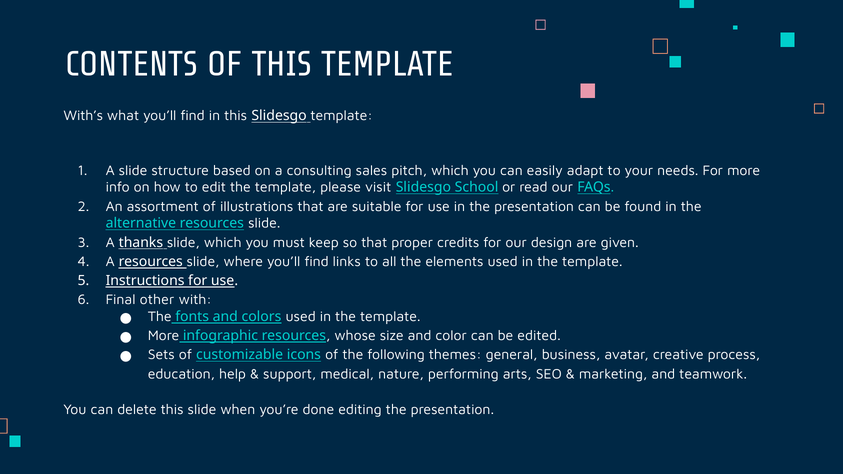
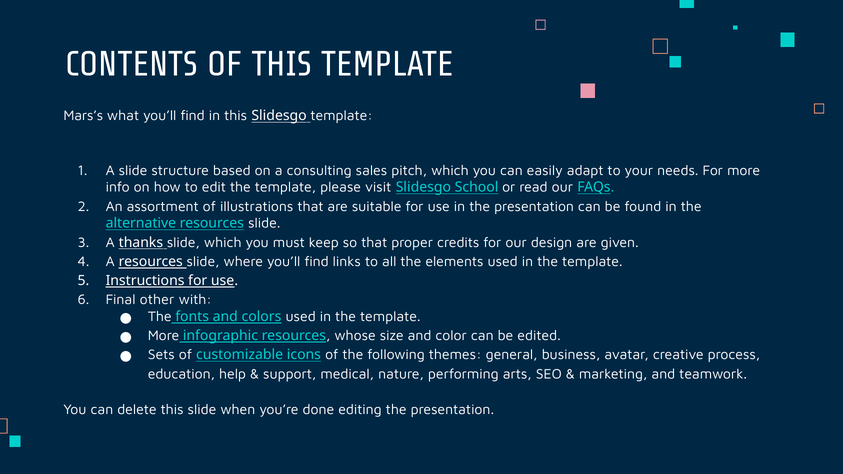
With’s: With’s -> Mars’s (83, 116)
